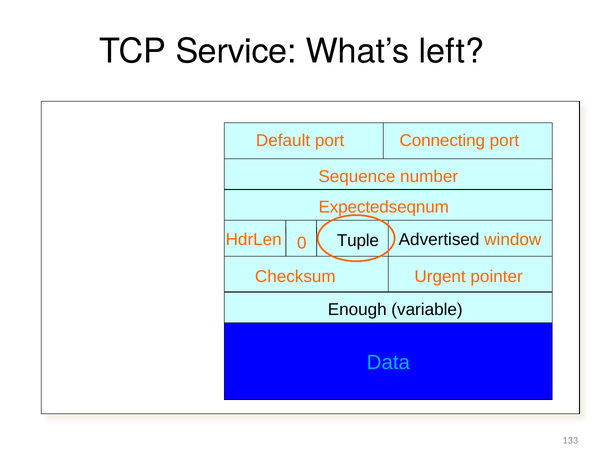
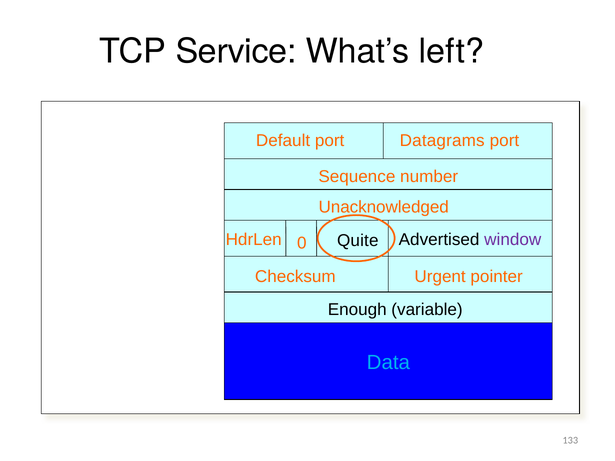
Connecting: Connecting -> Datagrams (442, 141)
Expectedseqnum: Expectedseqnum -> Unacknowledged (384, 207)
window colour: orange -> purple (513, 240)
Tuple: Tuple -> Quite (358, 241)
